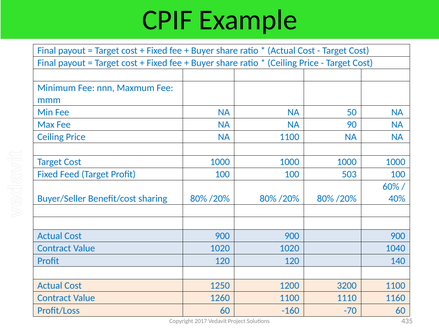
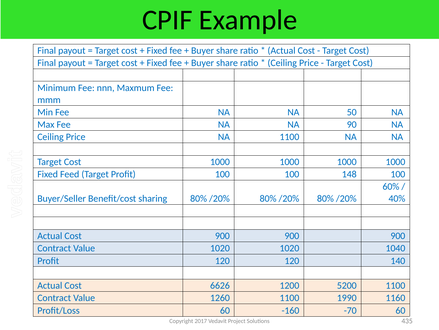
503: 503 -> 148 (349, 174)
1250: 1250 -> 6626 (220, 285)
3200: 3200 -> 5200 (347, 285)
1110: 1110 -> 1990 (347, 297)
